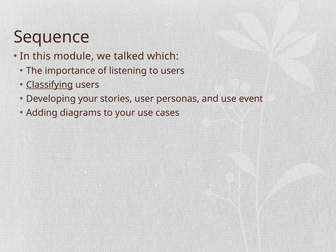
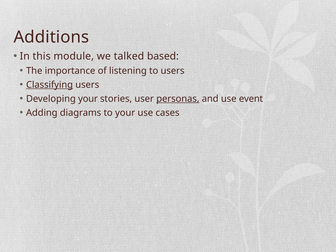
Sequence: Sequence -> Additions (51, 37)
which: which -> based (163, 56)
personas underline: none -> present (178, 99)
